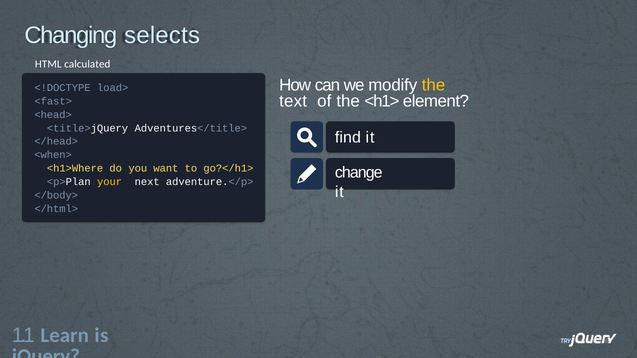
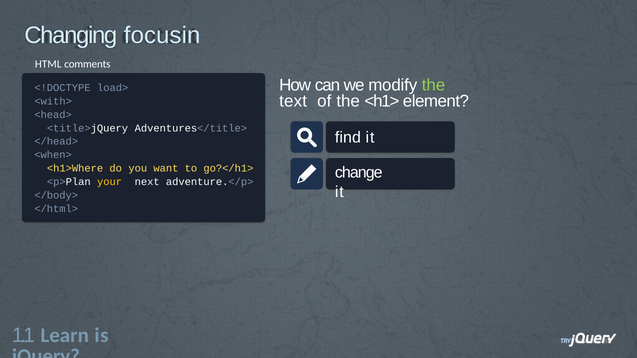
selects: selects -> focusin (162, 35)
calculated: calculated -> comments (87, 64)
the colour: yellow -> light green (433, 85)
<fast>: <fast> -> <with> (53, 101)
